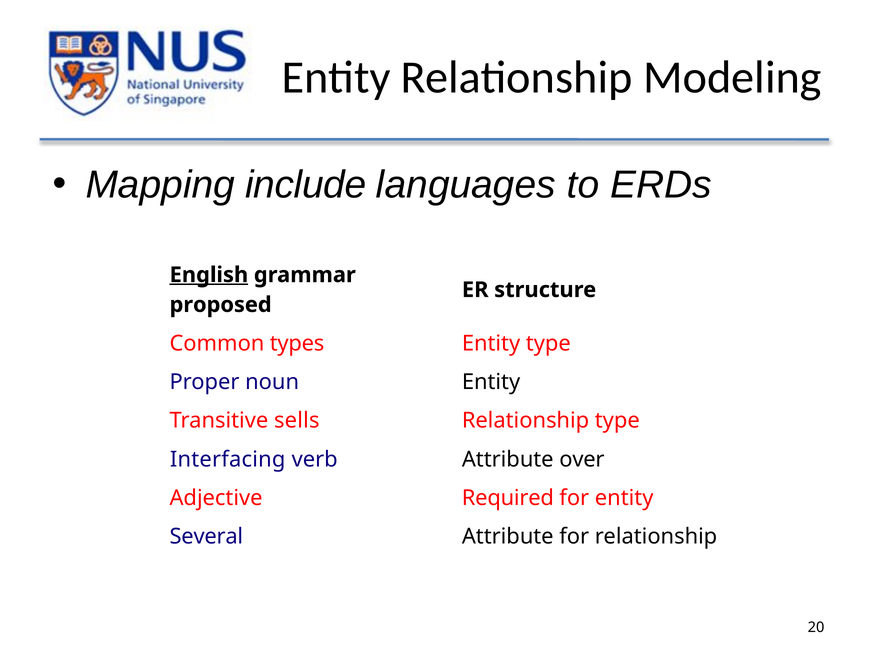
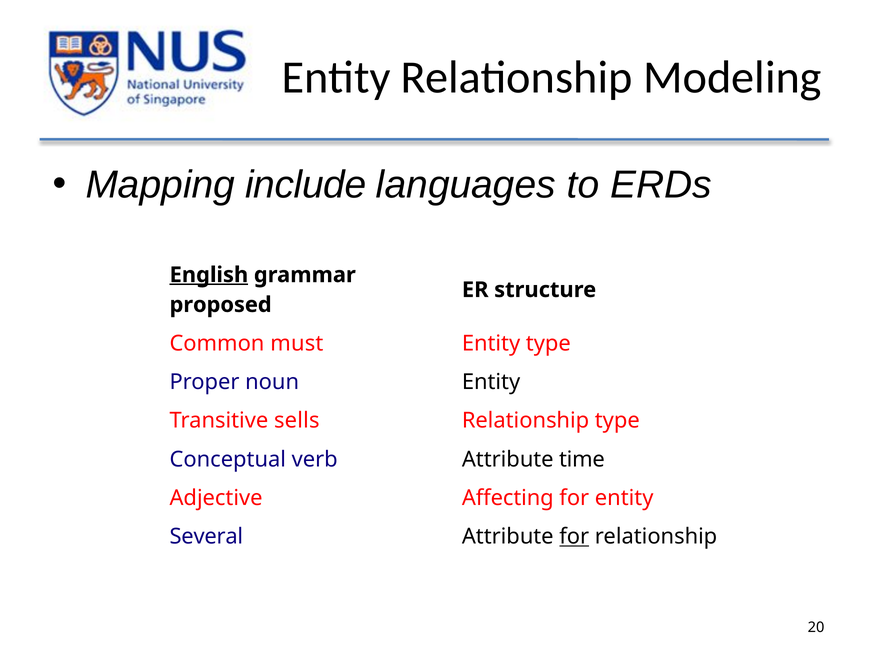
types: types -> must (297, 343)
Interfacing: Interfacing -> Conceptual (228, 459)
over: over -> time (582, 459)
Required: Required -> Affecting (508, 498)
for underline: none -> present (574, 536)
